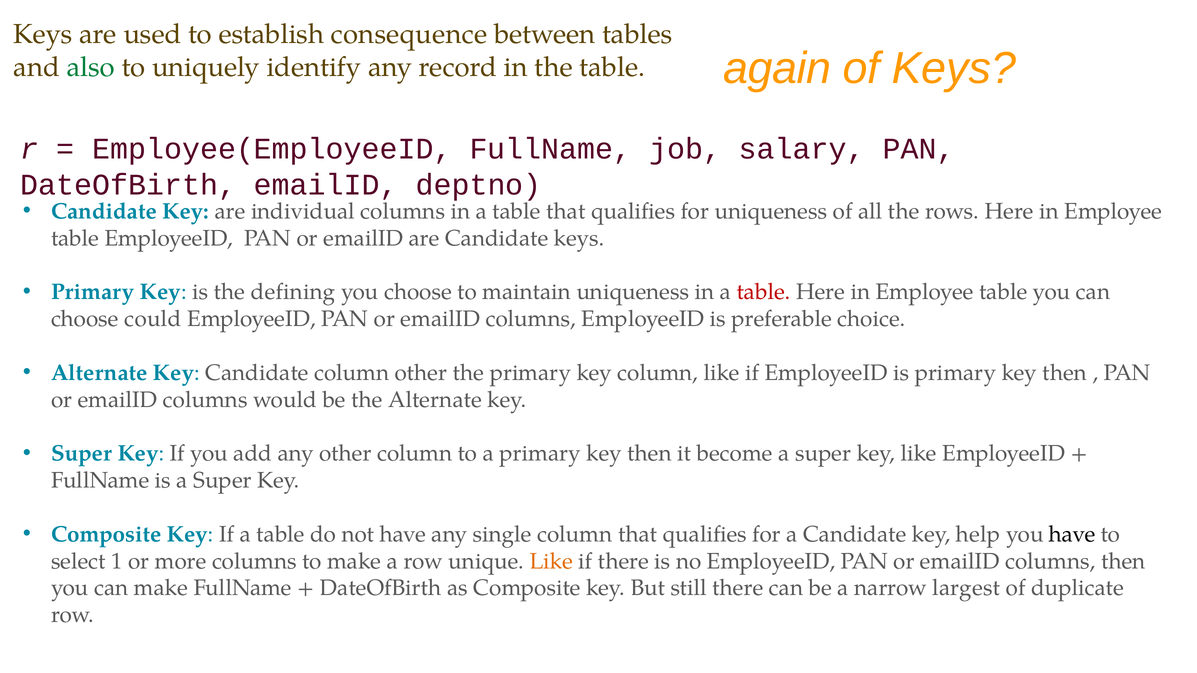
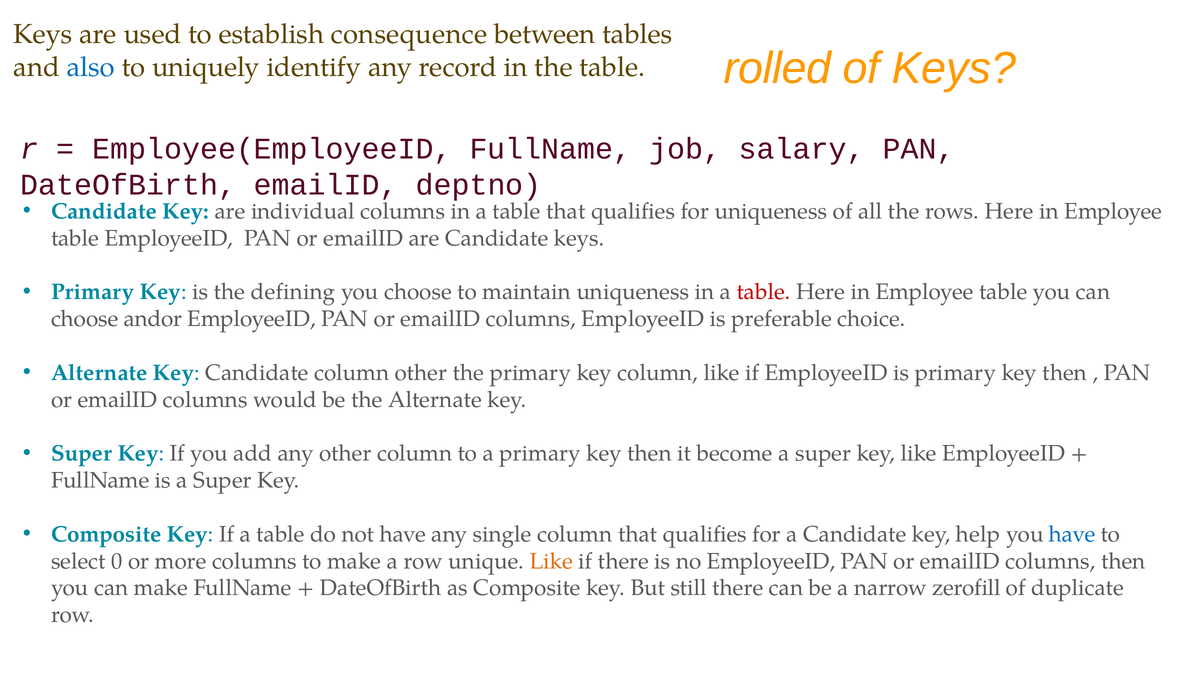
again: again -> rolled (777, 68)
also colour: green -> blue (91, 67)
could: could -> andor (153, 319)
have colour: black -> blue (1072, 534)
1: 1 -> 0 (117, 561)
largest: largest -> zerofill (966, 588)
